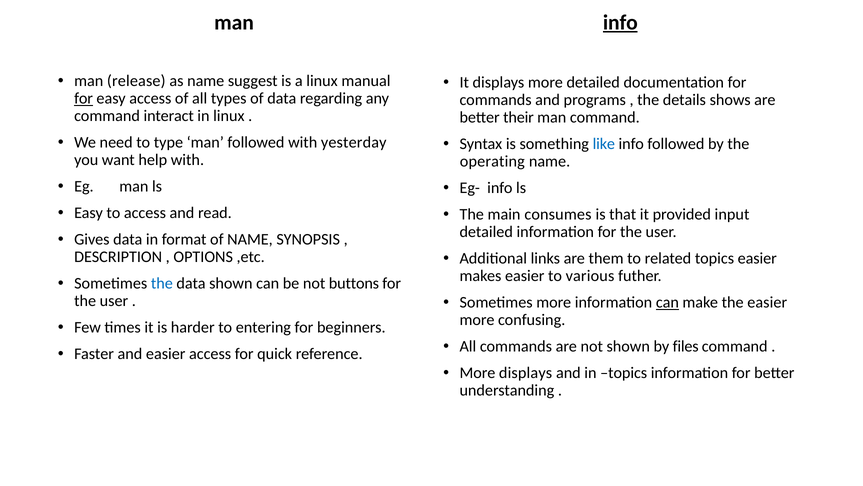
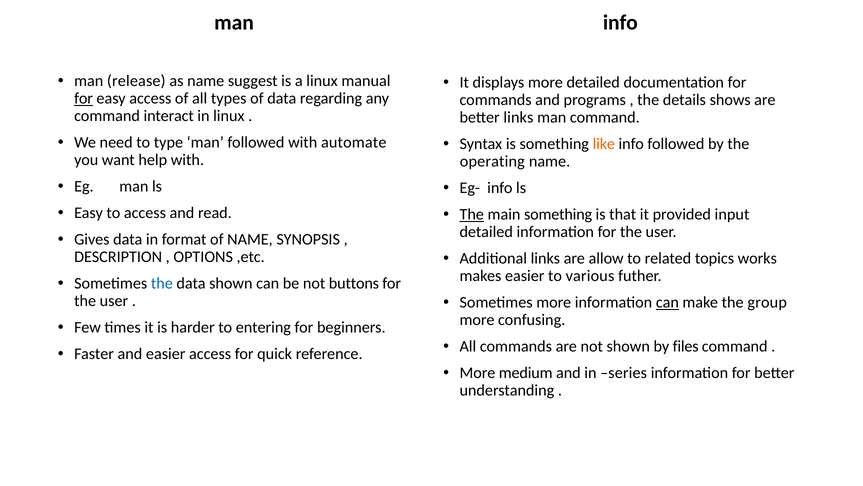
info underline: present -> none (620, 22)
better their: their -> links (518, 117)
yesterday: yesterday -> automate (354, 142)
like colour: blue -> orange (604, 144)
The underline: none -> present (472, 214)
main consumes: consumes -> something (558, 214)
them: them -> allow (606, 258)
topics easier: easier -> works (757, 258)
the easier: easier -> group (767, 302)
More displays: displays -> medium (526, 373)
in topics: topics -> series (624, 373)
